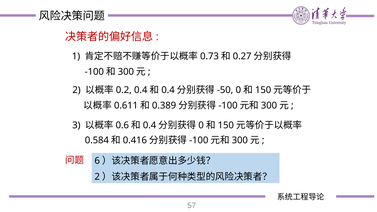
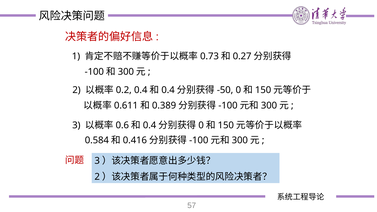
6: 6 -> 3 (97, 161)
